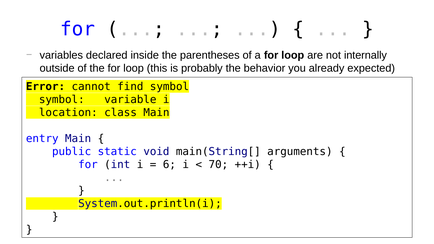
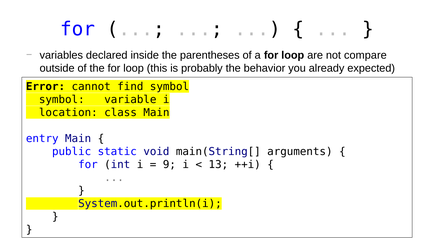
internally: internally -> compare (365, 55)
6: 6 -> 9 (169, 165)
70: 70 -> 13 (218, 165)
